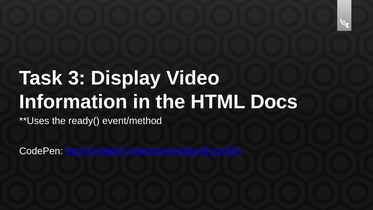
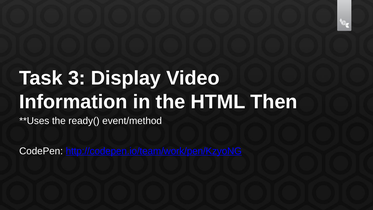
Docs: Docs -> Then (274, 102)
